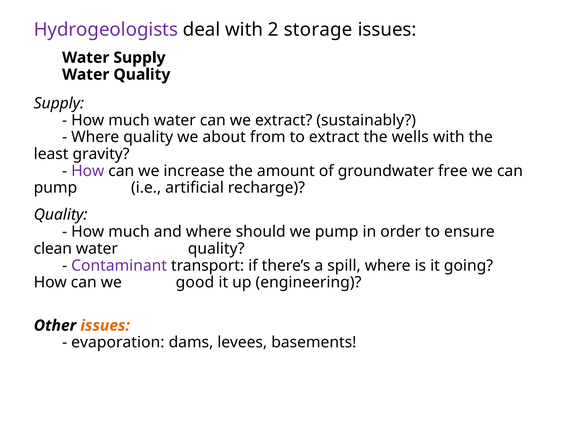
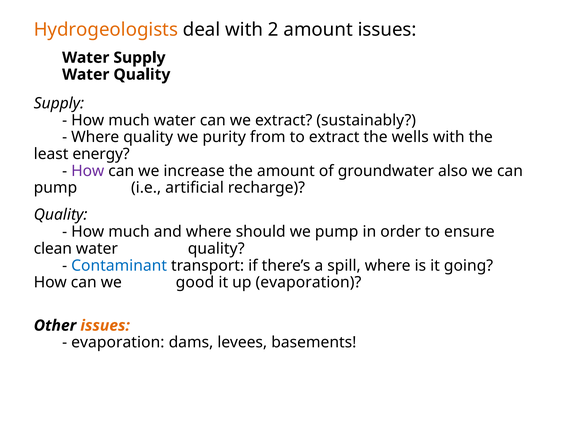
Hydrogeologists colour: purple -> orange (106, 30)
2 storage: storage -> amount (318, 30)
about: about -> purity (224, 137)
gravity: gravity -> energy (101, 154)
free: free -> also (453, 171)
Contaminant colour: purple -> blue (119, 265)
up engineering: engineering -> evaporation (308, 282)
